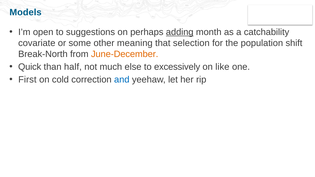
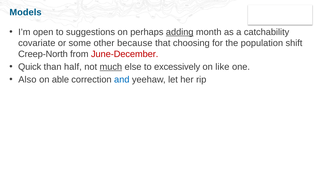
meaning: meaning -> because (135, 43)
selection: selection -> choosing (191, 43)
Break-North: Break-North -> Creep-North (43, 54)
June-December colour: orange -> red (125, 54)
much underline: none -> present (111, 67)
First: First -> Also (27, 80)
cold: cold -> able (60, 80)
